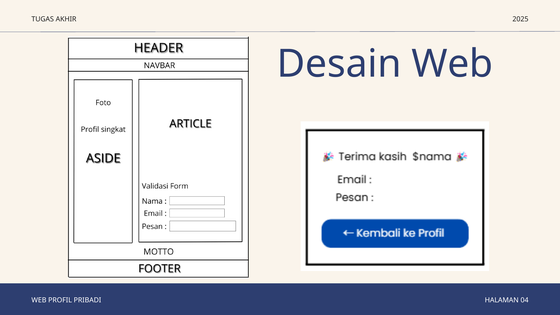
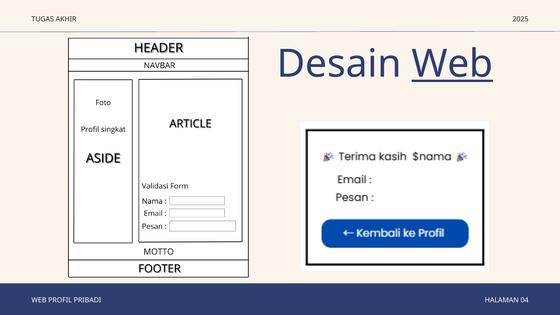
Web underline: none -> present (452, 64)
